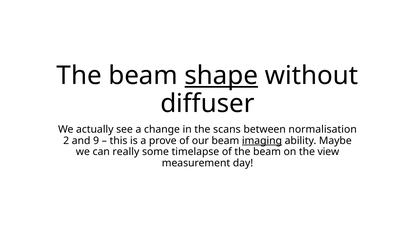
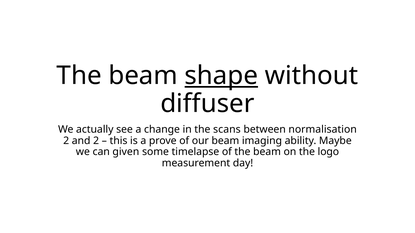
and 9: 9 -> 2 (96, 141)
imaging underline: present -> none (262, 141)
really: really -> given (126, 152)
view: view -> logo (328, 152)
